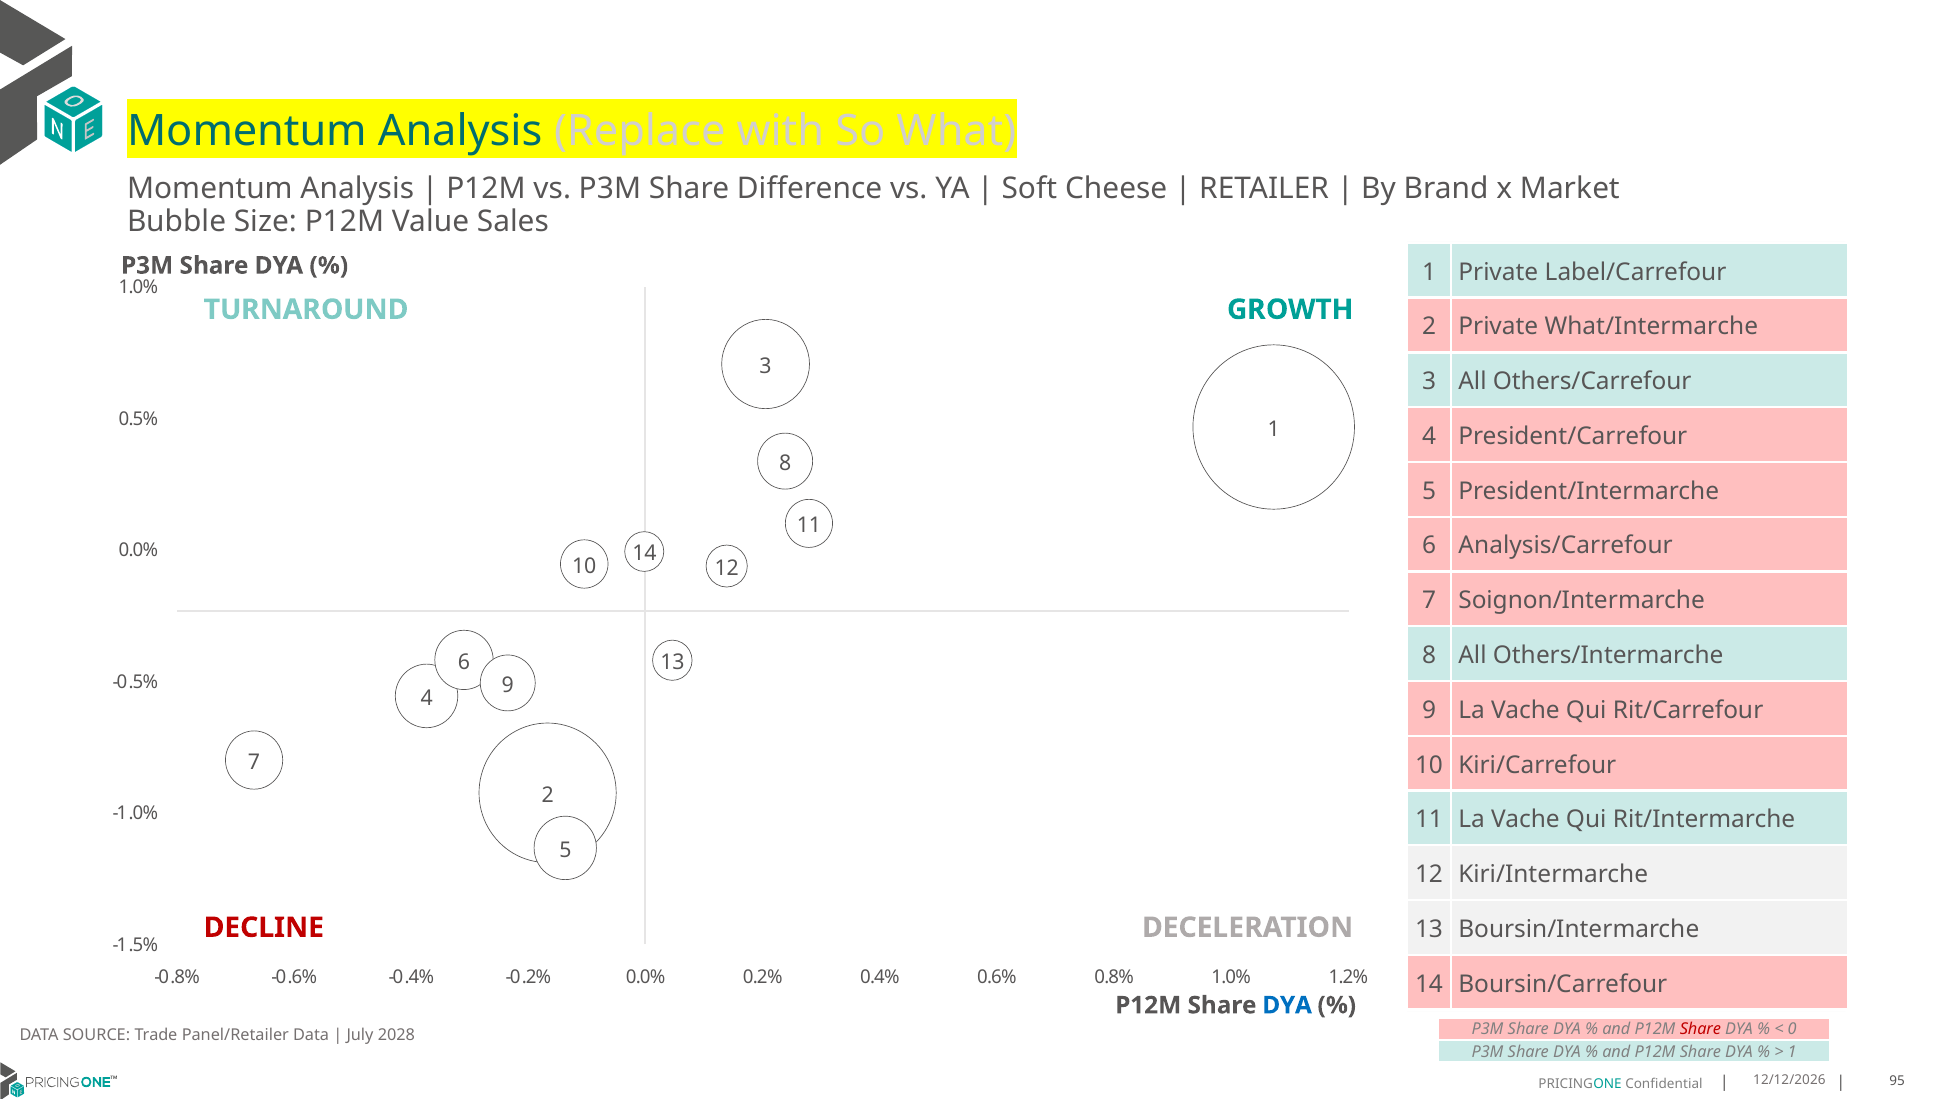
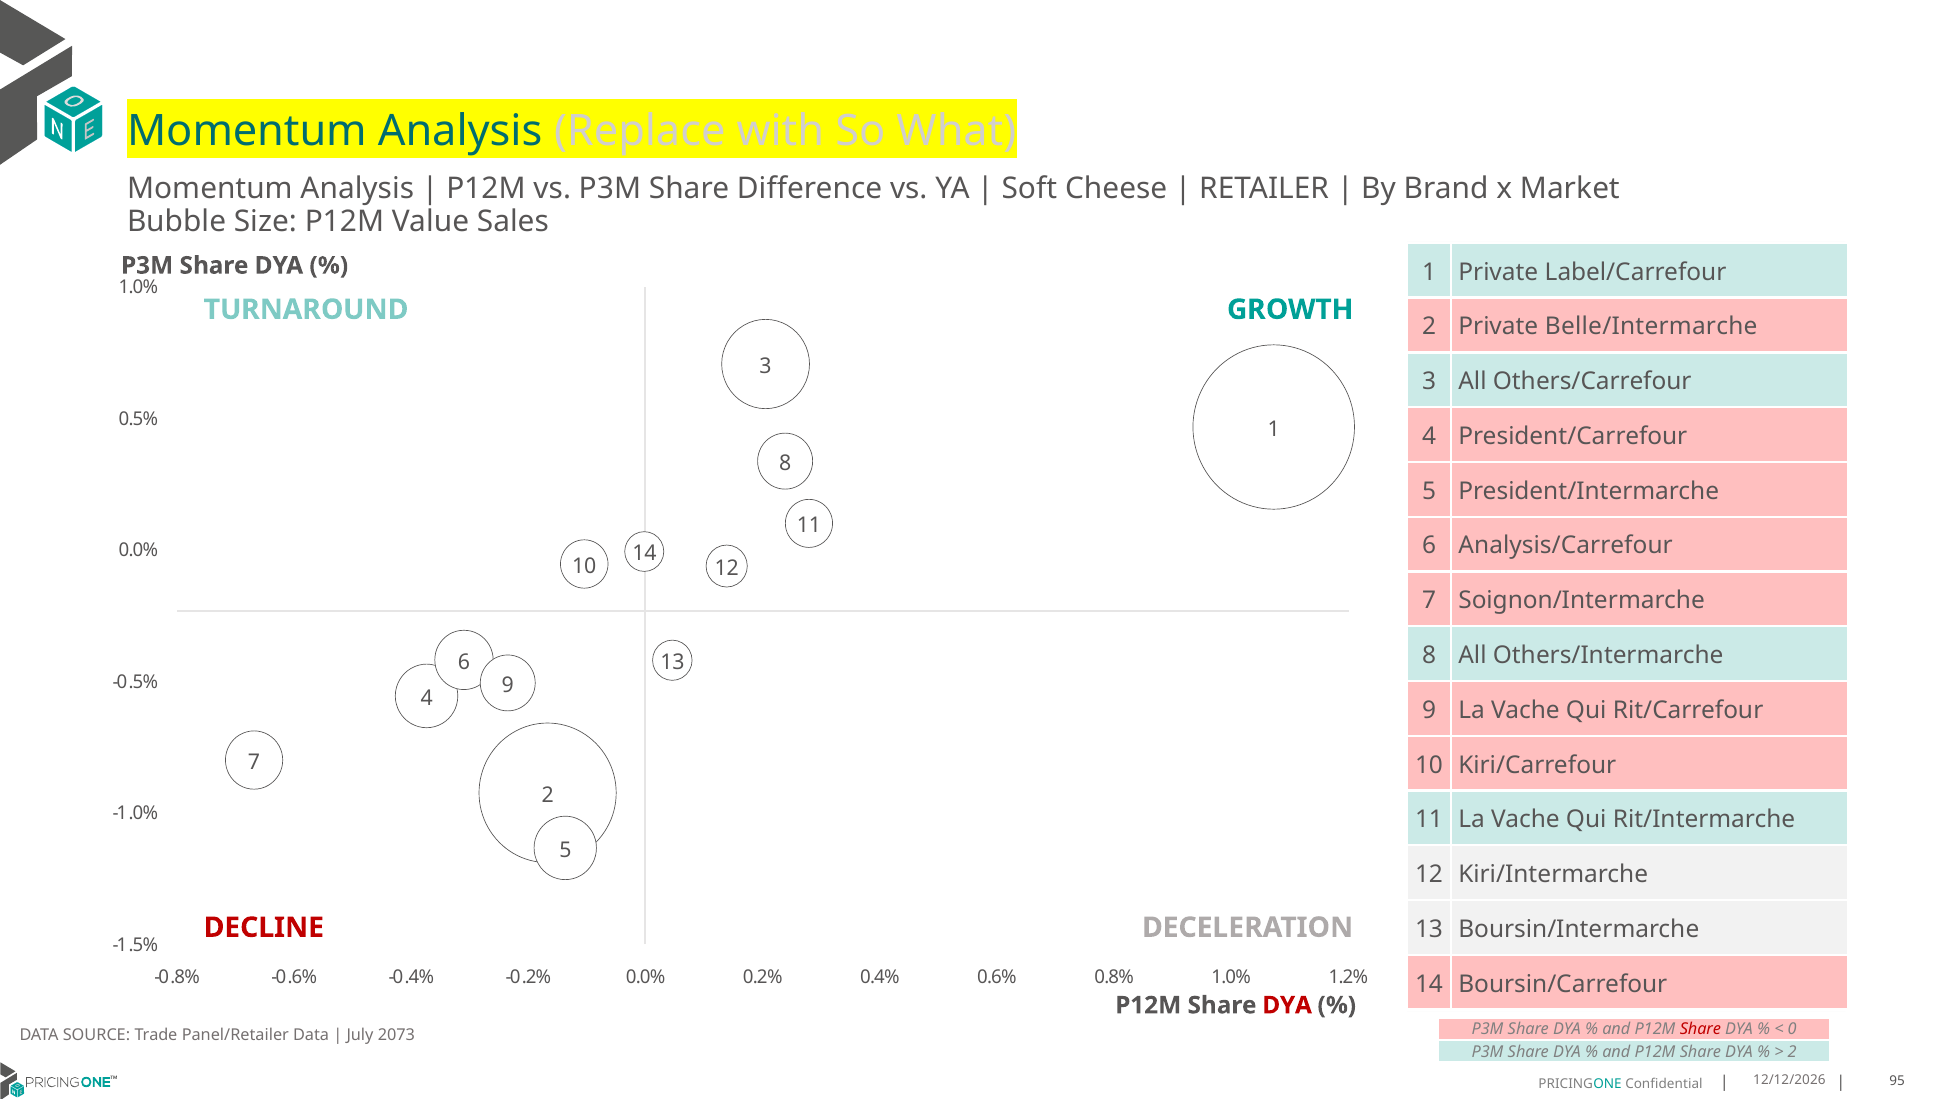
What/Intermarche: What/Intermarche -> Belle/Intermarche (1651, 327)
DYA colour: blue -> red (1287, 1005)
2028: 2028 -> 2073 (396, 1035)
1: 1 -> 2 (1792, 1051)
